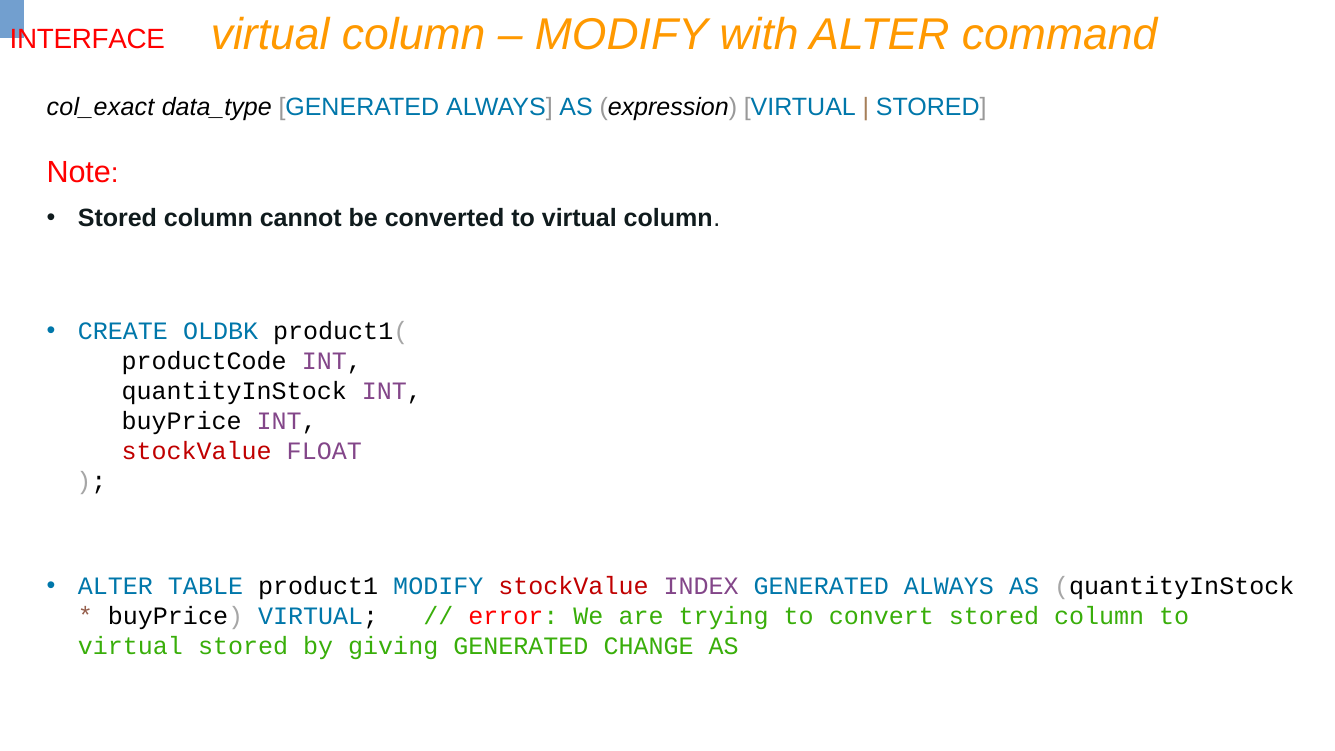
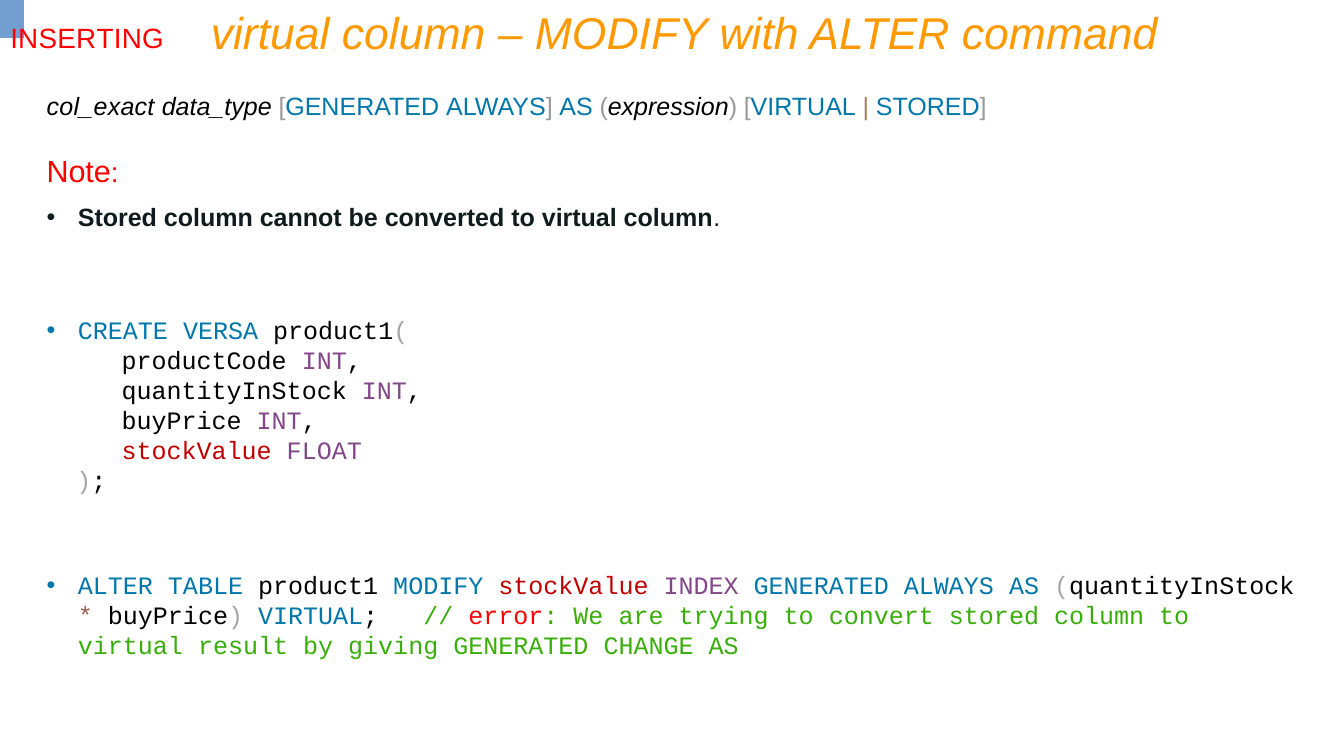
INTERFACE: INTERFACE -> INSERTING (87, 40)
OLDBK: OLDBK -> VERSA (221, 331)
virtual stored: stored -> result (243, 647)
